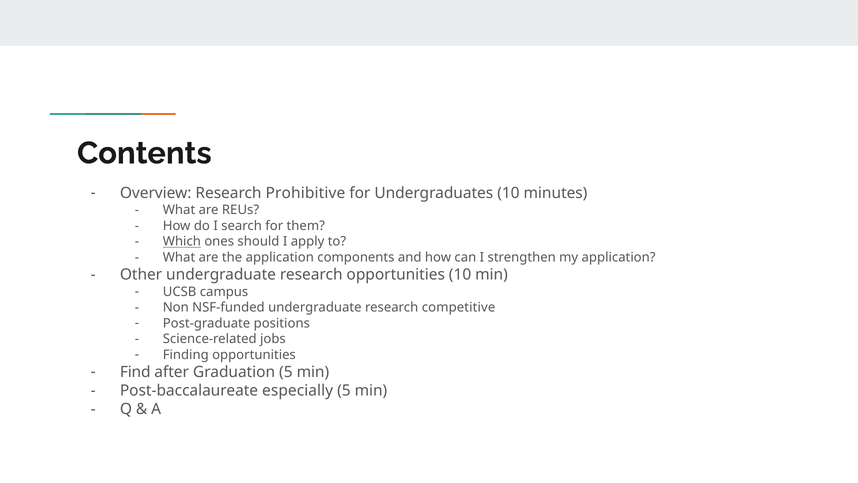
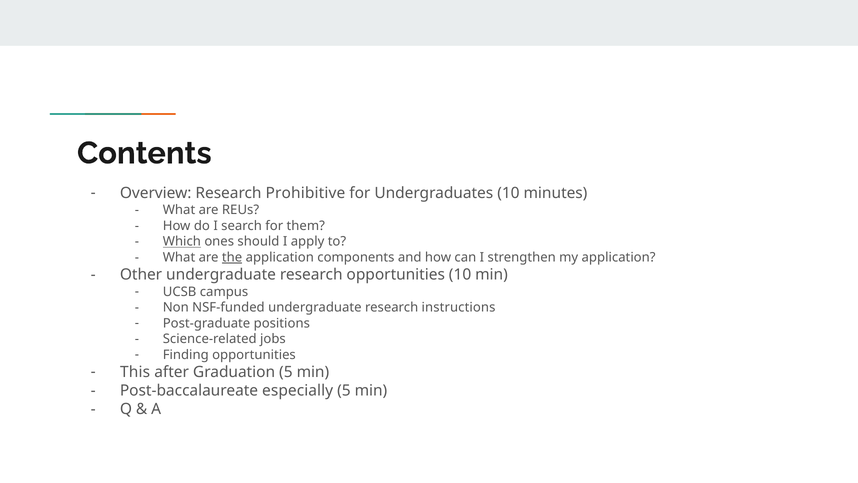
the underline: none -> present (232, 257)
competitive: competitive -> instructions (459, 307)
Find: Find -> This (135, 372)
